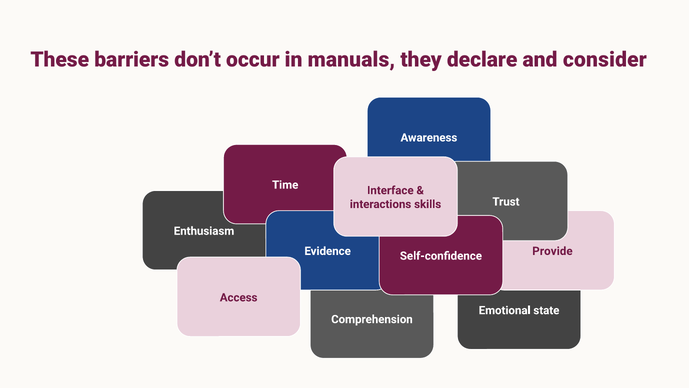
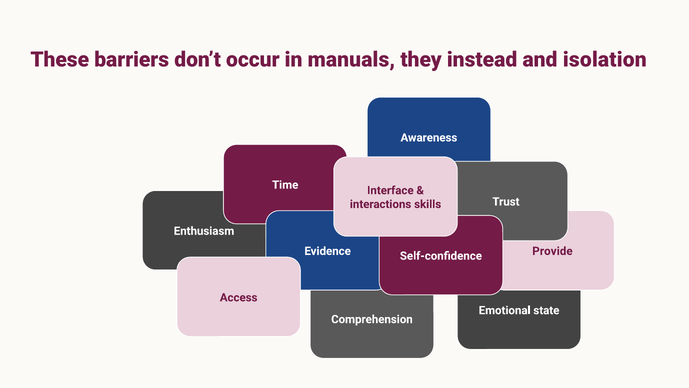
declare: declare -> instead (482, 60)
consider: consider -> isolation (605, 60)
